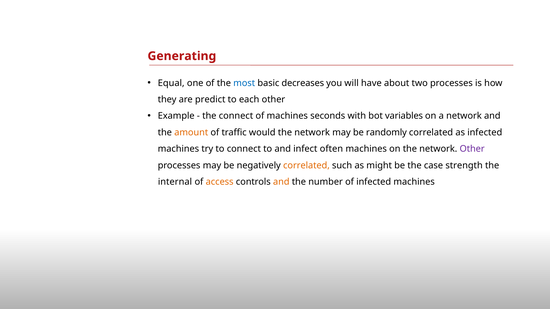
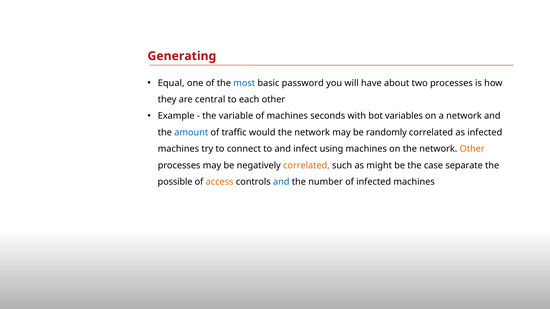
decreases: decreases -> password (303, 83)
predict: predict -> central (210, 100)
the connect: connect -> variable (236, 116)
amount colour: orange -> blue (191, 133)
often: often -> using (331, 149)
Other colour: purple -> orange (472, 149)
strength: strength -> separate (464, 166)
internal: internal -> possible (175, 182)
and colour: orange -> blue (281, 182)
